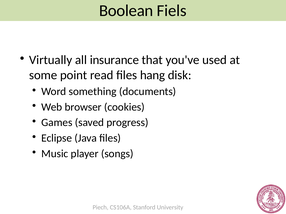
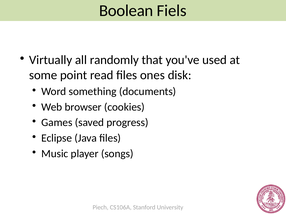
insurance: insurance -> randomly (114, 60)
hang: hang -> ones (152, 75)
